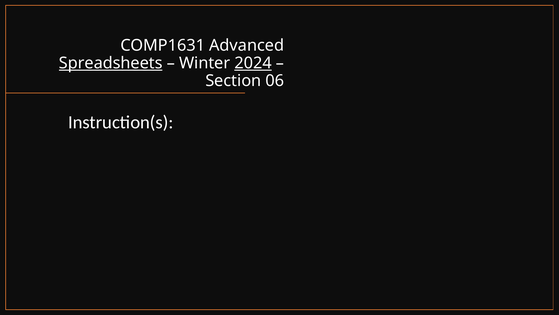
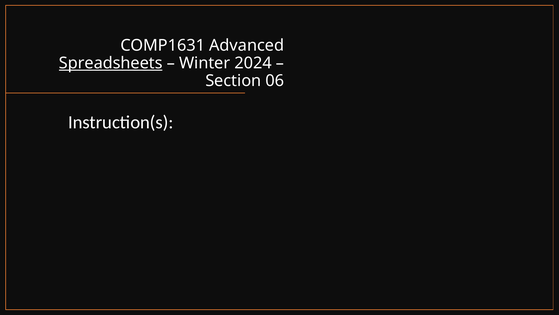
2024 underline: present -> none (253, 63)
